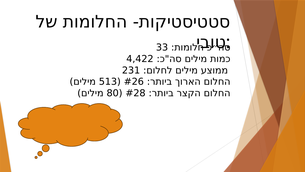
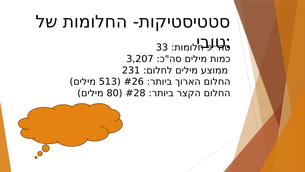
4,422: 4,422 -> 3,207 (140, 59)
